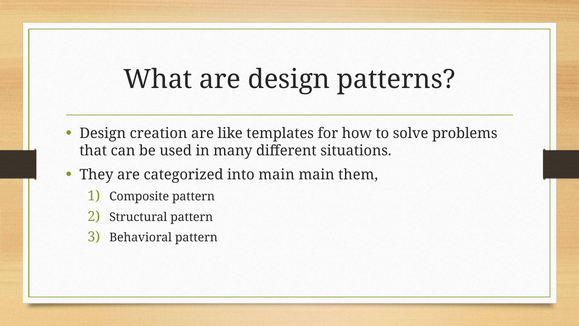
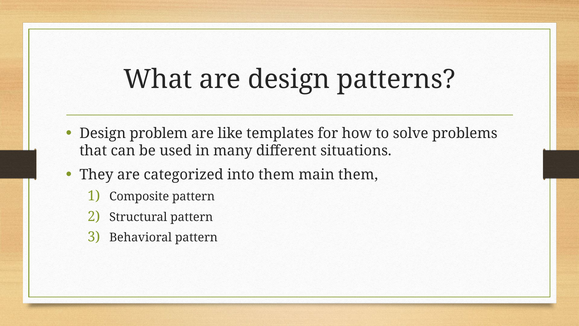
creation: creation -> problem (159, 133)
into main: main -> them (276, 175)
